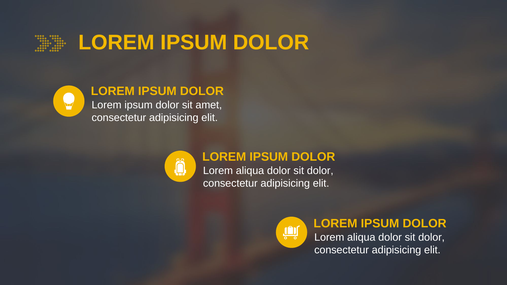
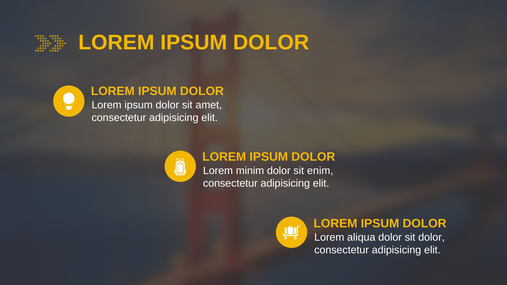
aliqua: aliqua -> minim (250, 171)
dolor: dolor -> enim (320, 171)
